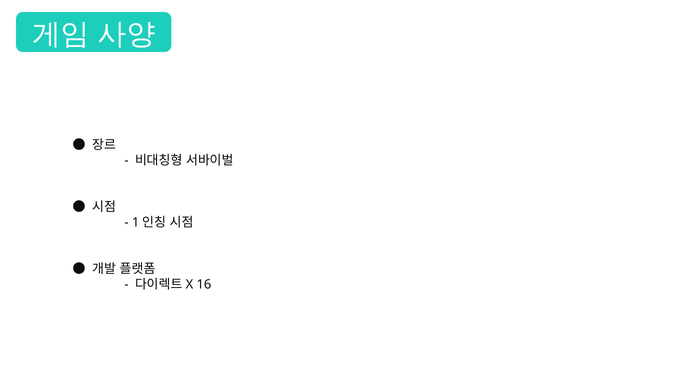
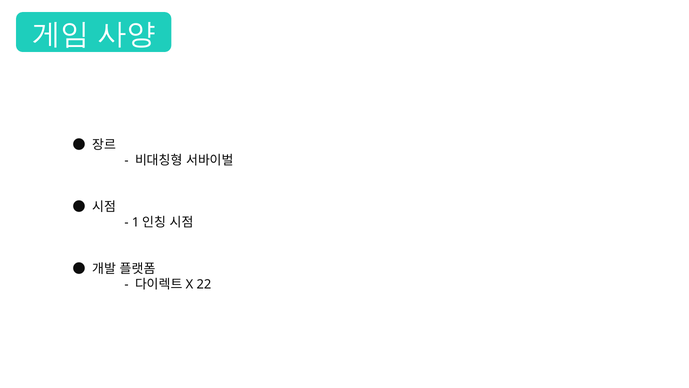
16: 16 -> 22 (204, 284)
